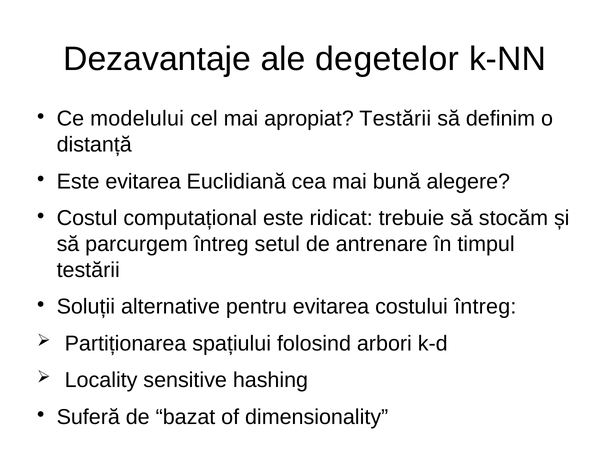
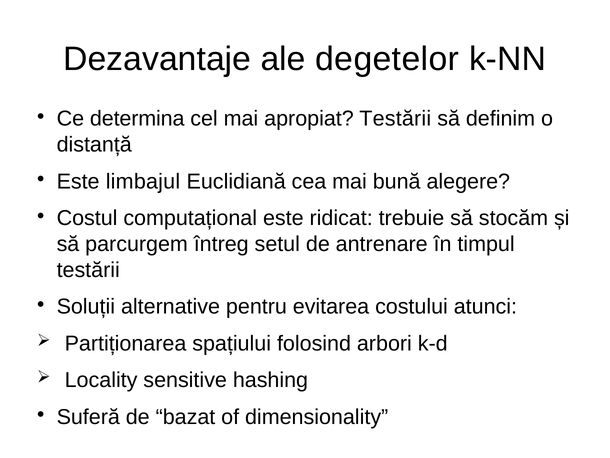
modelului: modelului -> determina (137, 119)
Este evitarea: evitarea -> limbajul (143, 181)
costului întreg: întreg -> atunci (485, 306)
